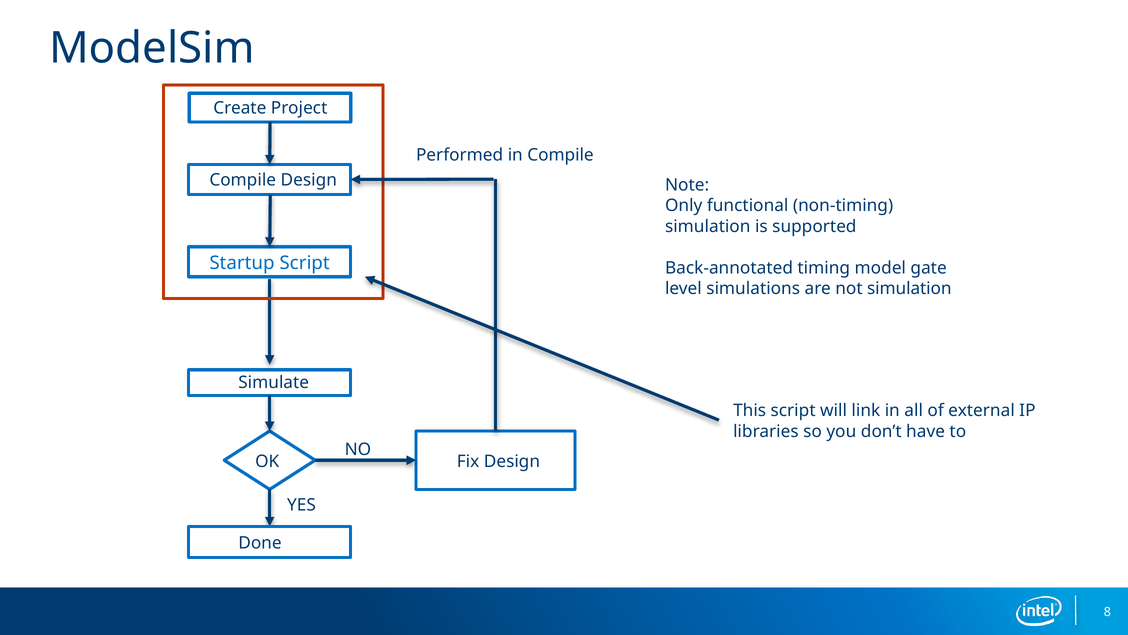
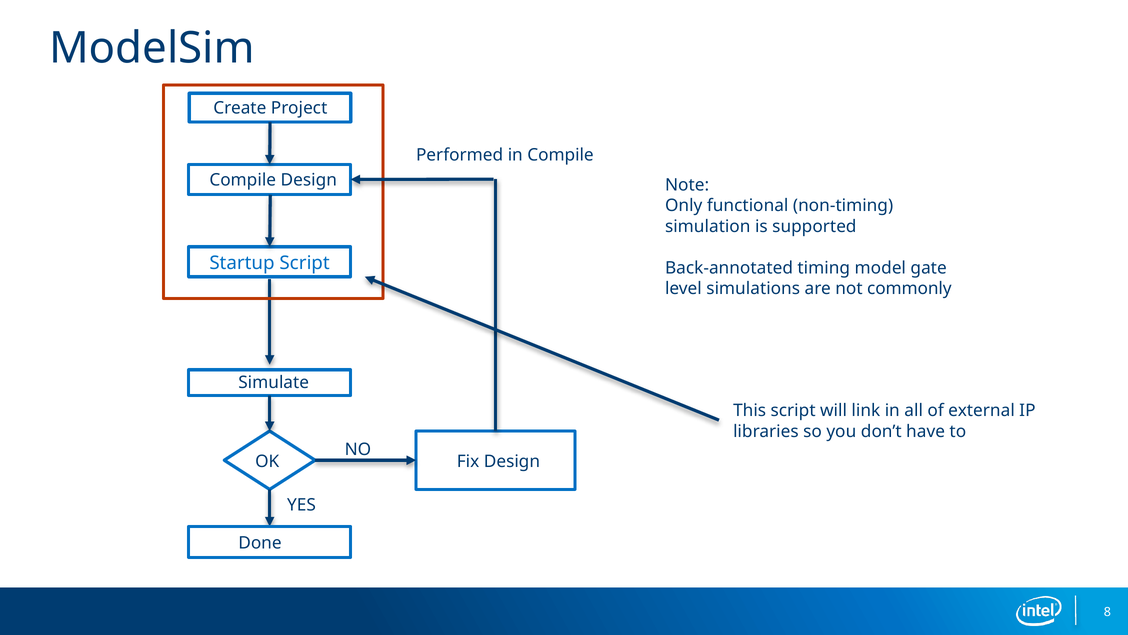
not simulation: simulation -> commonly (909, 288)
